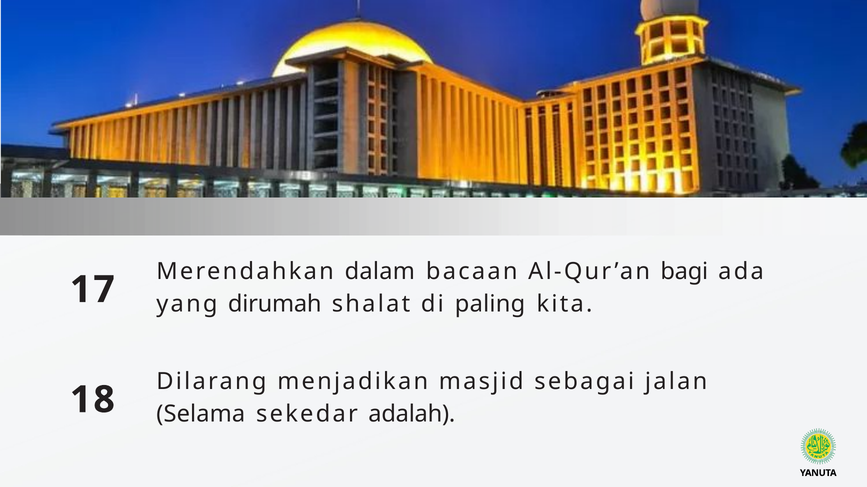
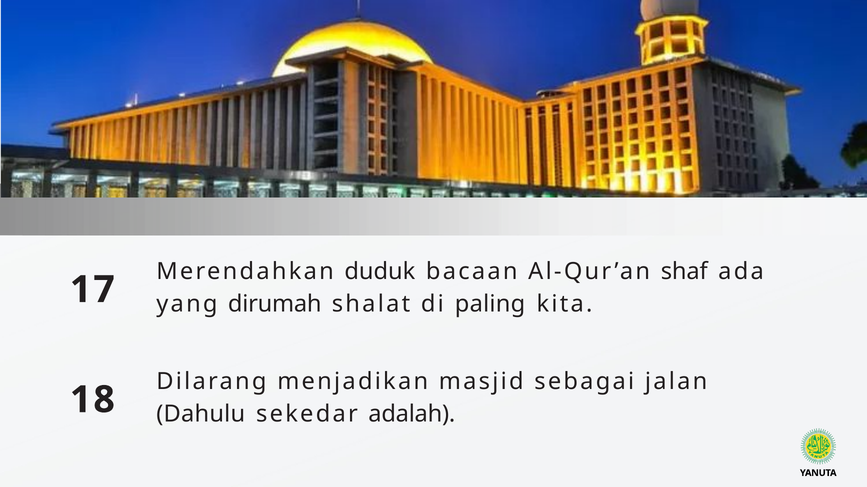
dalam: dalam -> duduk (380, 272)
bagi: bagi -> shaf (684, 272)
Selama: Selama -> Dahulu (201, 415)
